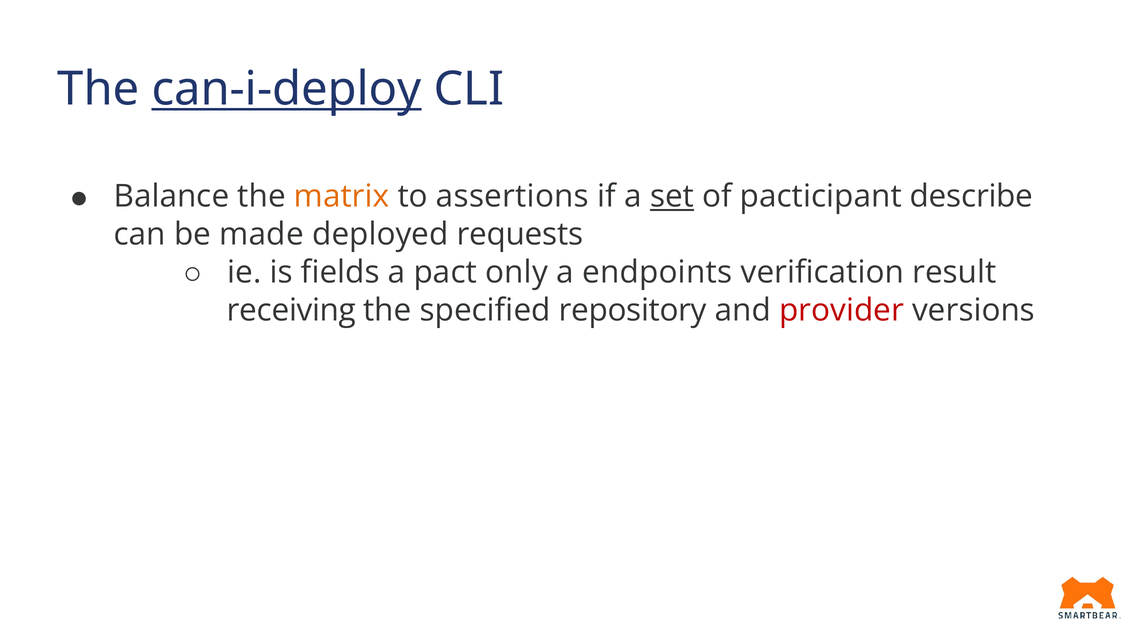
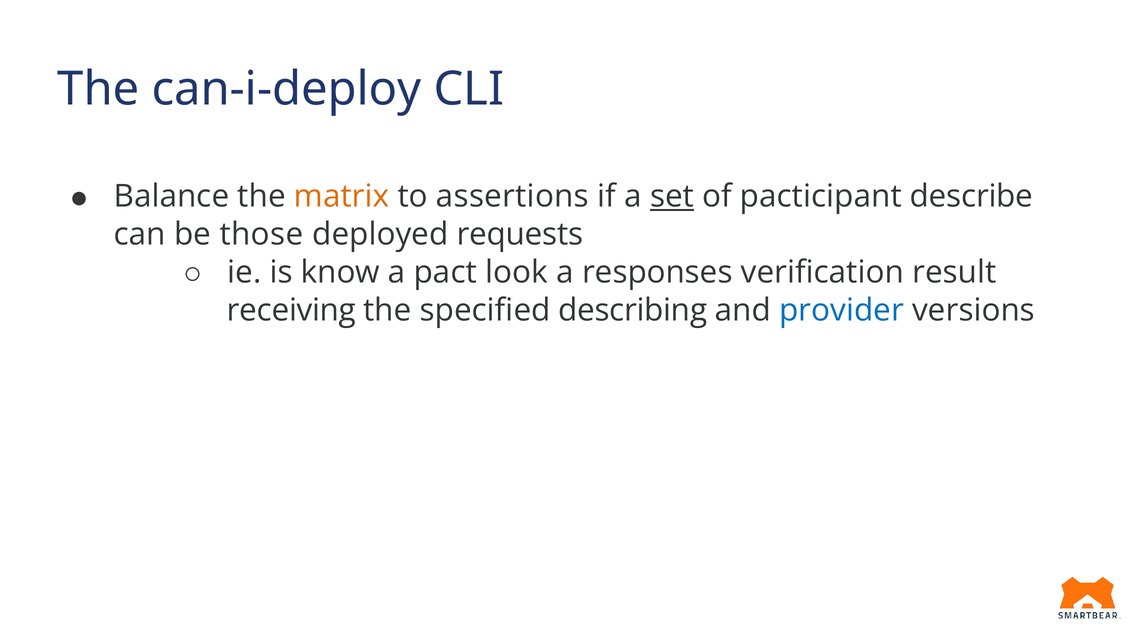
can-i-deploy underline: present -> none (287, 89)
made: made -> those (261, 234)
fields: fields -> know (340, 272)
only: only -> look (517, 272)
endpoints: endpoints -> responses (657, 272)
repository: repository -> describing (633, 310)
provider colour: red -> blue (842, 310)
